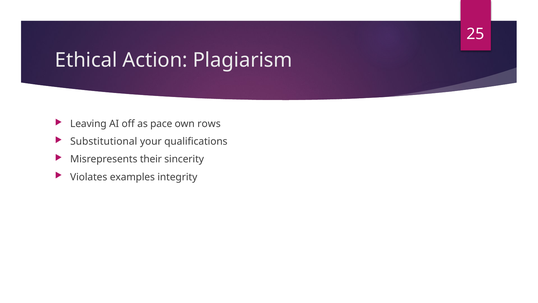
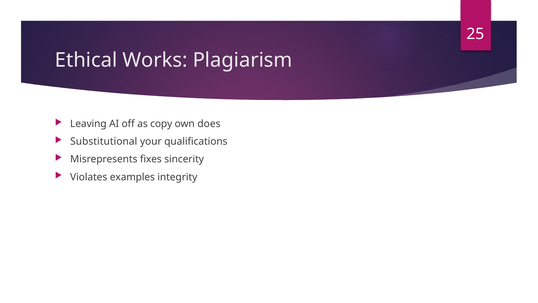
Action: Action -> Works (155, 60)
pace: pace -> copy (161, 124)
rows: rows -> does (209, 124)
their: their -> fixes (151, 159)
